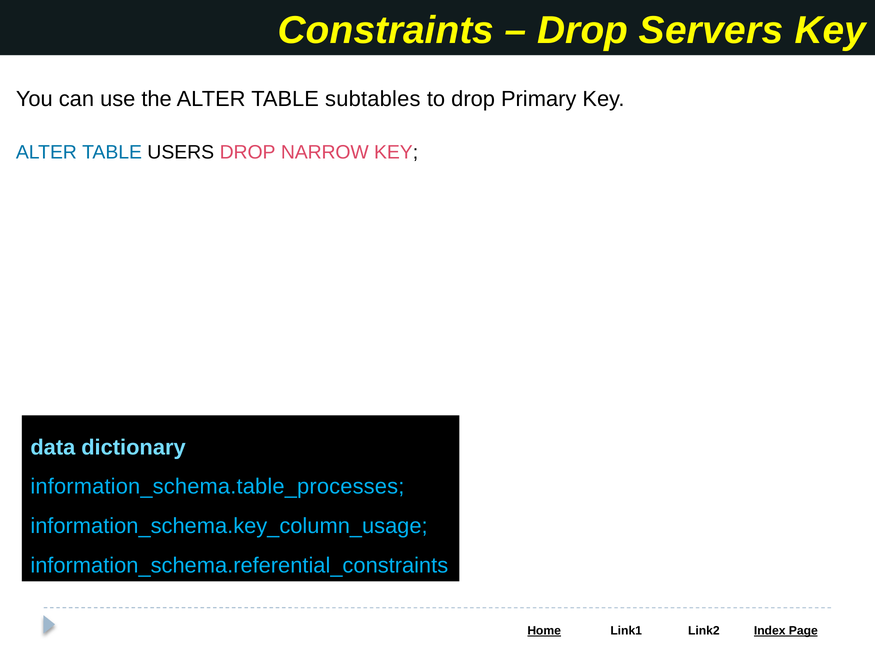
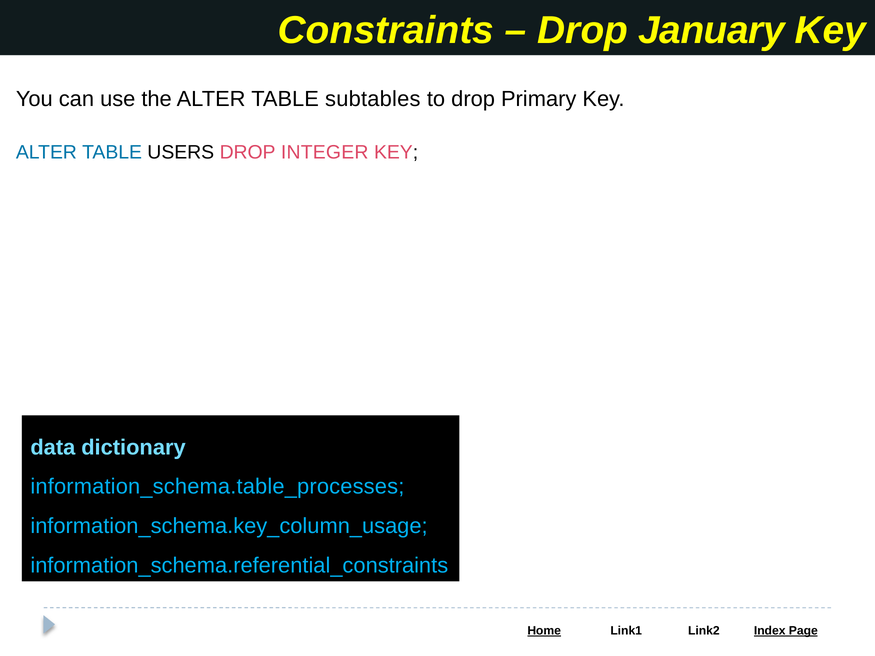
Servers: Servers -> January (711, 30)
NARROW: NARROW -> INTEGER (325, 153)
